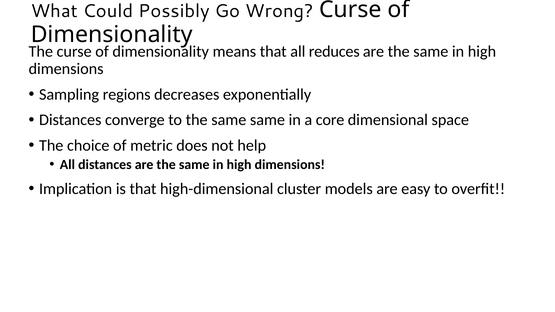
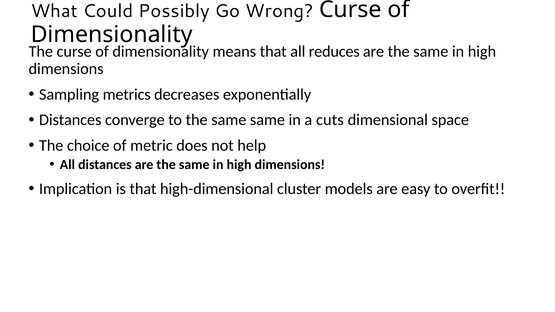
regions: regions -> metrics (127, 94)
core: core -> cuts (330, 120)
